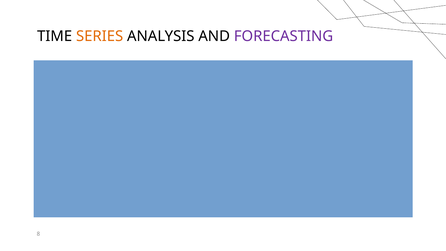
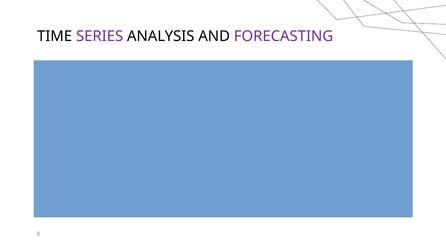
SERIES colour: orange -> purple (100, 36)
